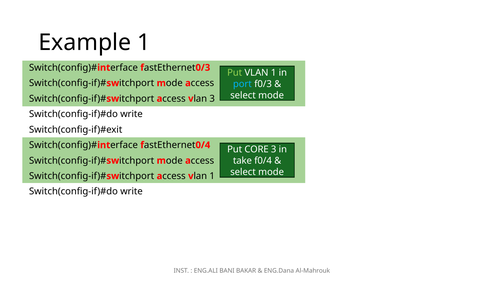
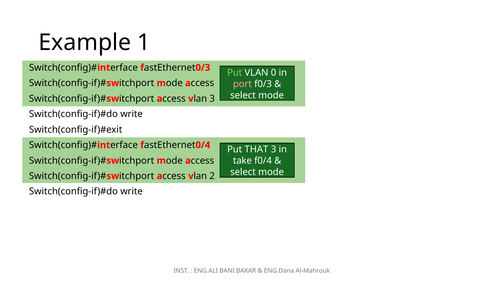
VLAN 1: 1 -> 0 (274, 72)
port colour: light blue -> pink (242, 84)
CORE: CORE -> THAT (256, 149)
1: 1 -> 2 (212, 176)
